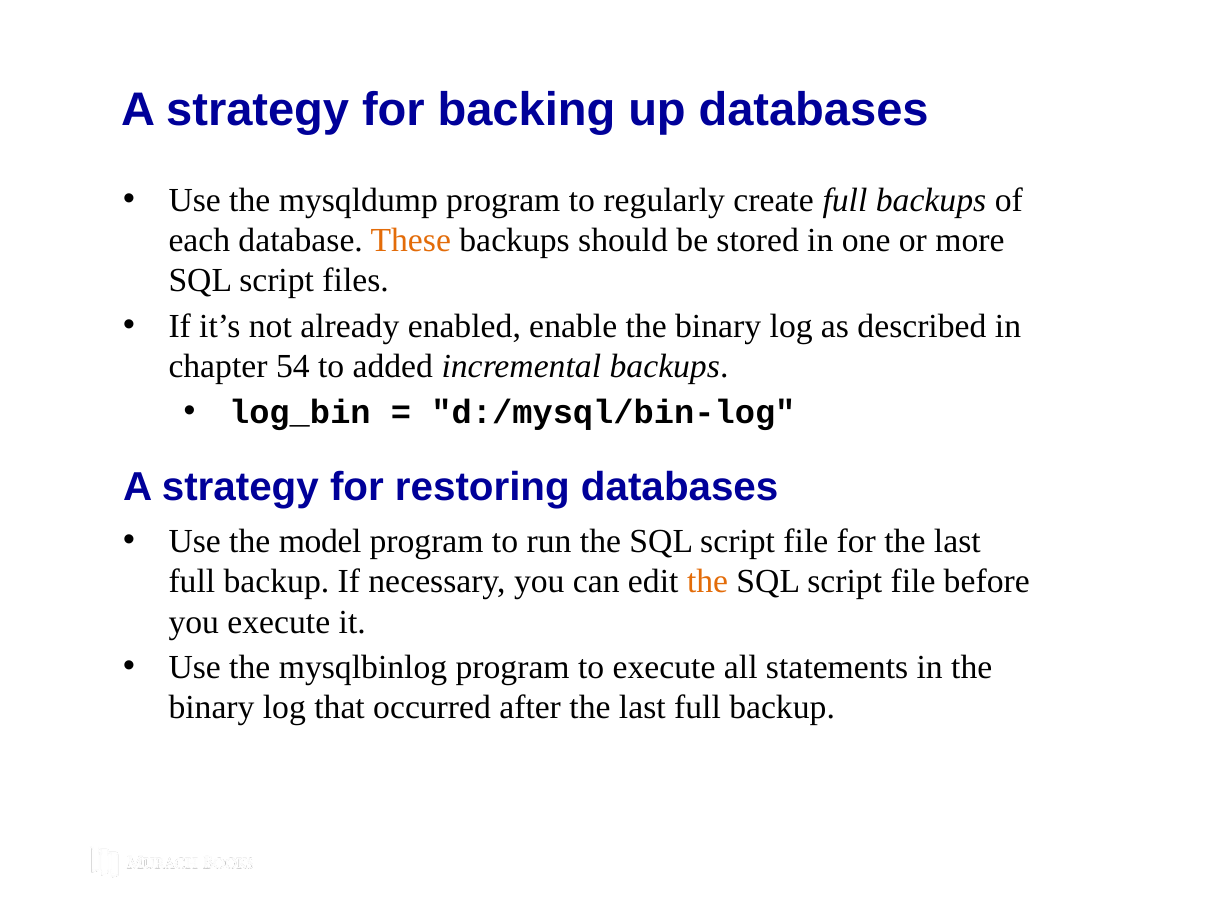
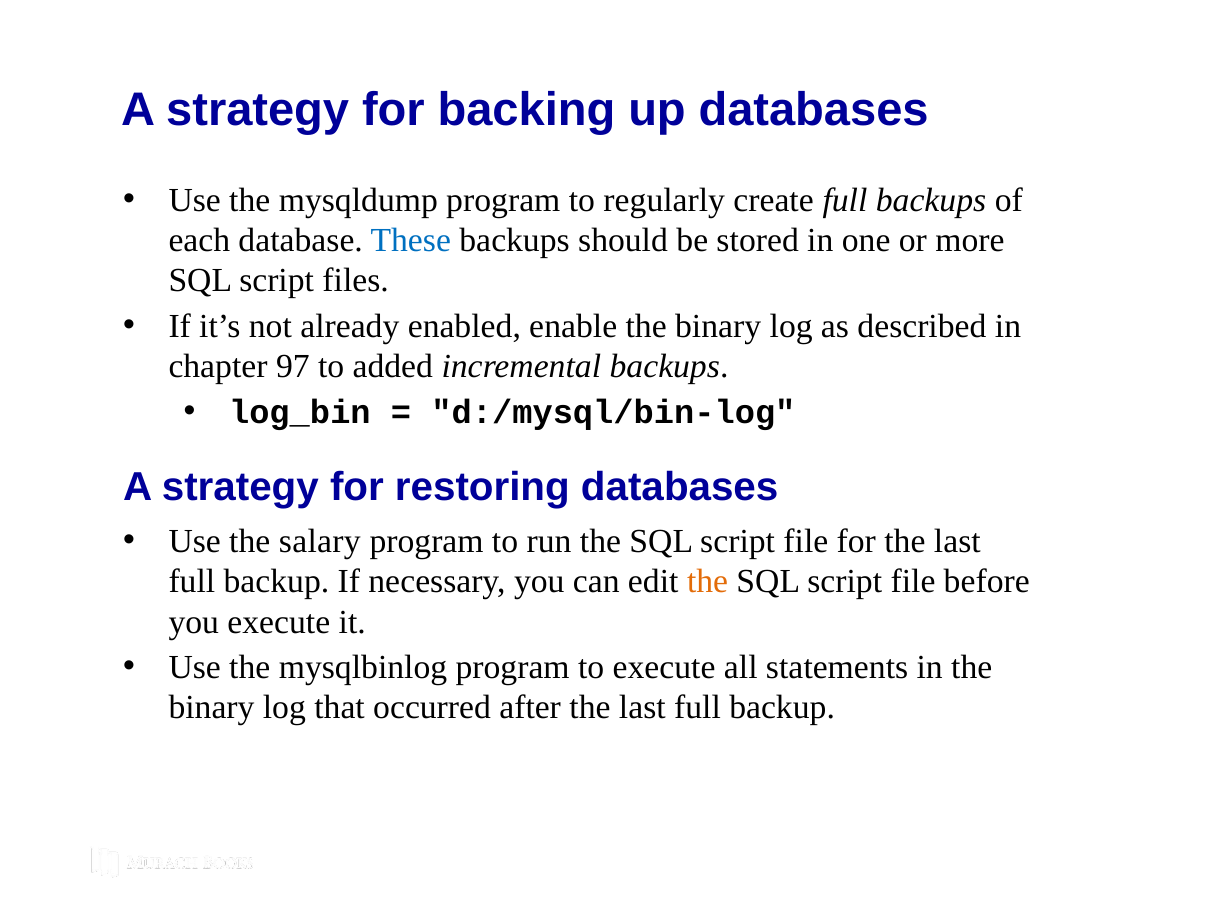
These colour: orange -> blue (411, 241)
54: 54 -> 97 (293, 367)
model: model -> salary (320, 541)
